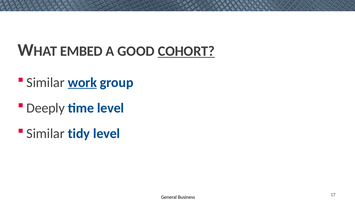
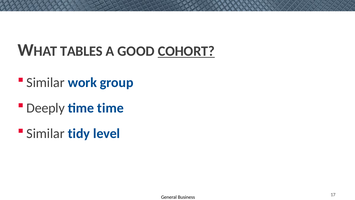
EMBED: EMBED -> TABLES (81, 51)
work underline: present -> none (82, 82)
time level: level -> time (111, 108)
